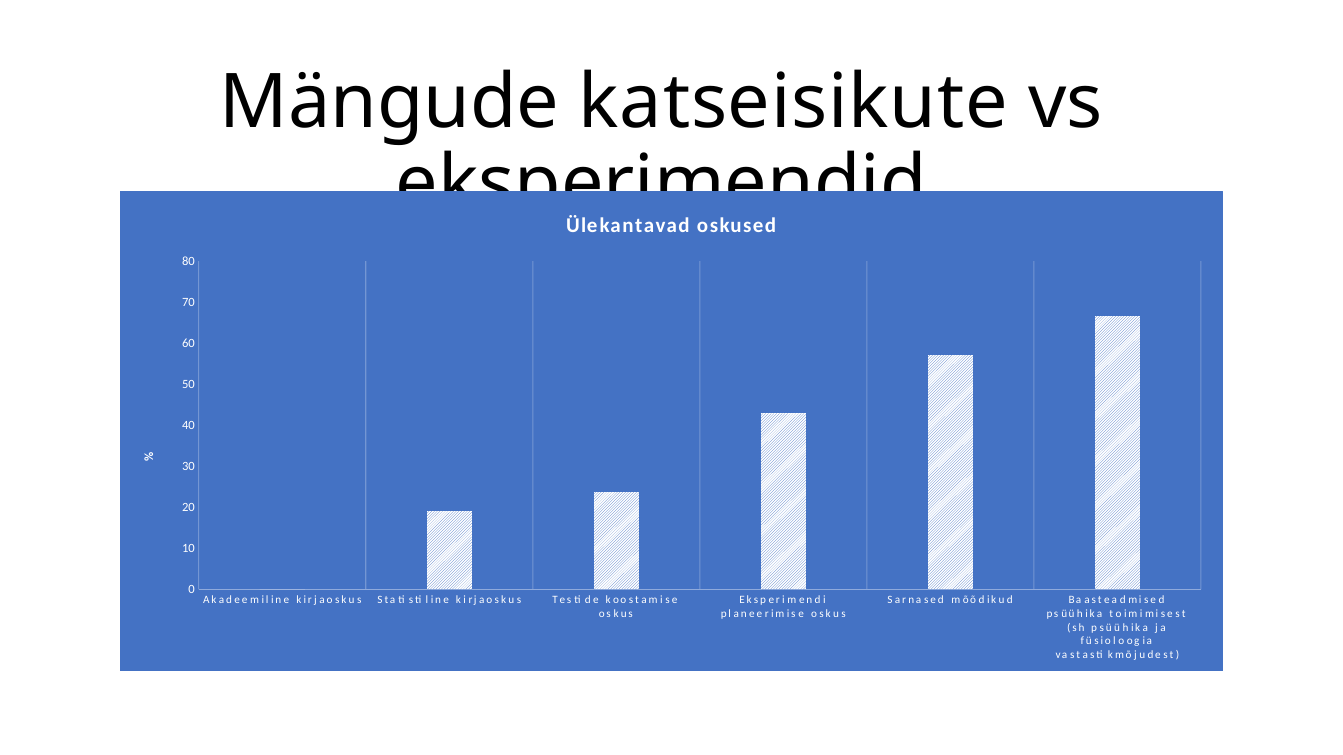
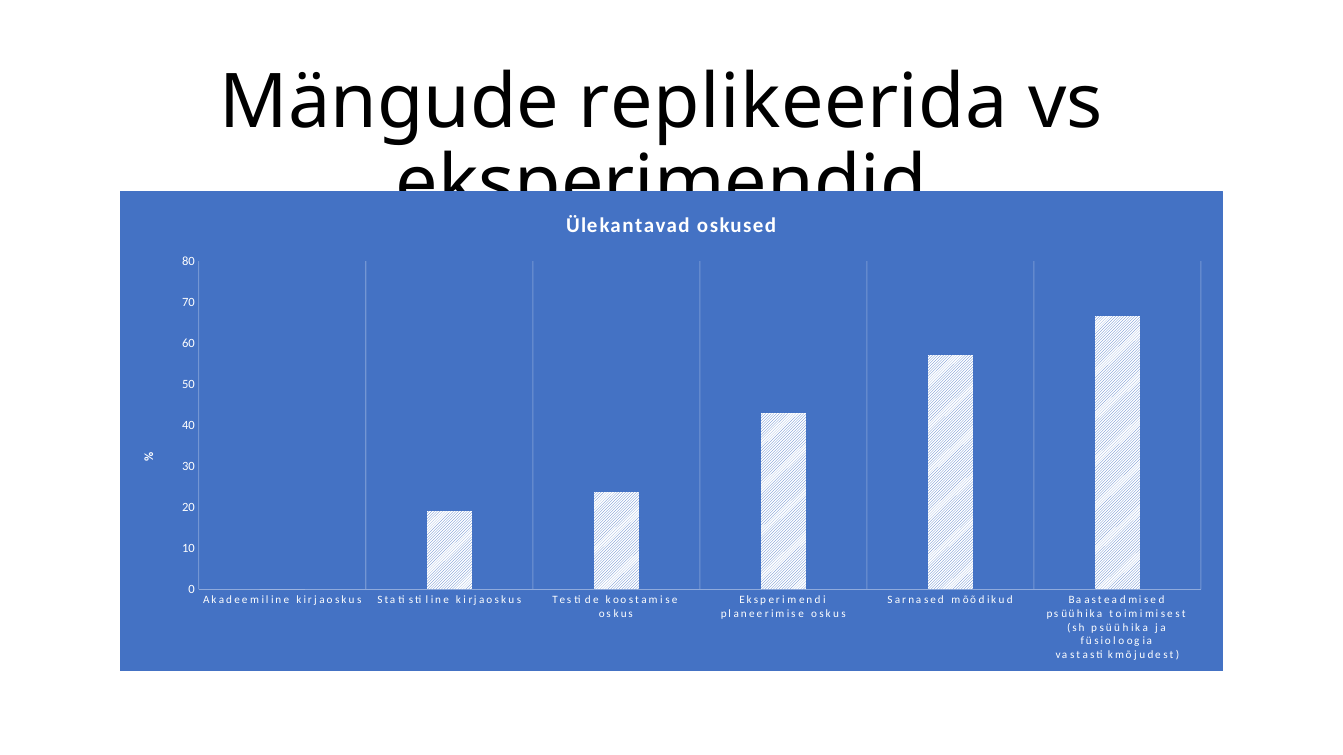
katseisikute: katseisikute -> replikeerida (793, 103)
